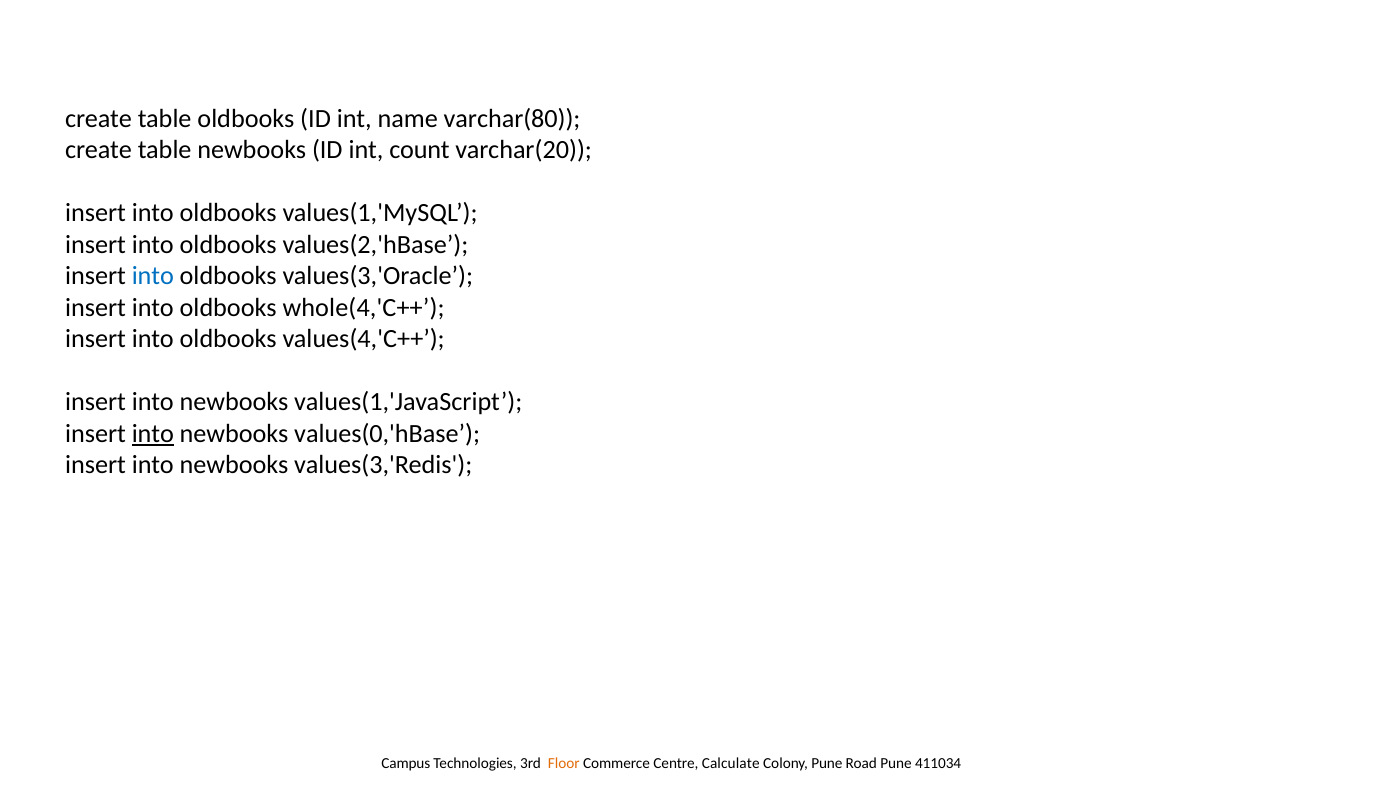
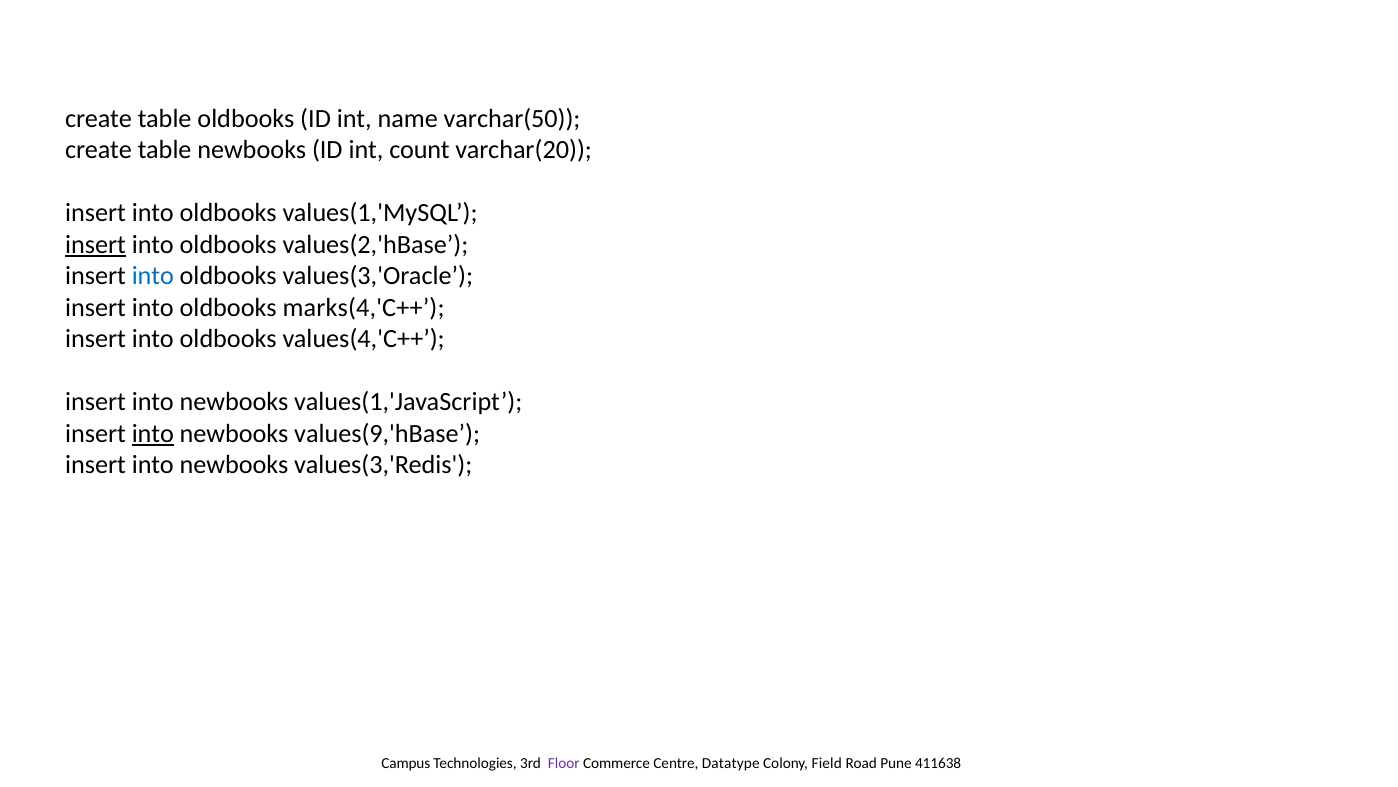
varchar(80: varchar(80 -> varchar(50 (512, 119)
insert underline: none -> present (96, 244)
whole(4,'C++: whole(4,'C++ -> marks(4,'C++ (364, 307)
values(0,'hBase: values(0,'hBase -> values(9,'hBase (387, 433)
Floor colour: orange -> purple (564, 763)
Calculate: Calculate -> Datatype (731, 763)
Colony Pune: Pune -> Field (827, 763)
411034: 411034 -> 411638 (938, 763)
